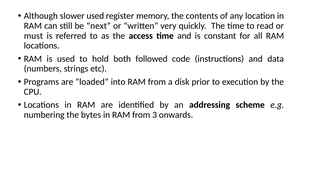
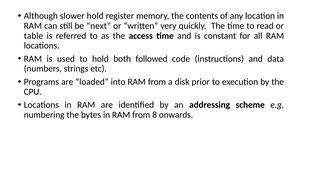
slower used: used -> hold (95, 16)
must: must -> table (33, 36)
3: 3 -> 8 (155, 115)
